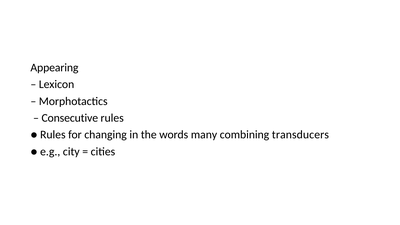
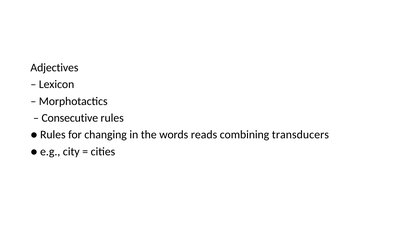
Appearing: Appearing -> Adjectives (54, 68)
many: many -> reads (204, 135)
